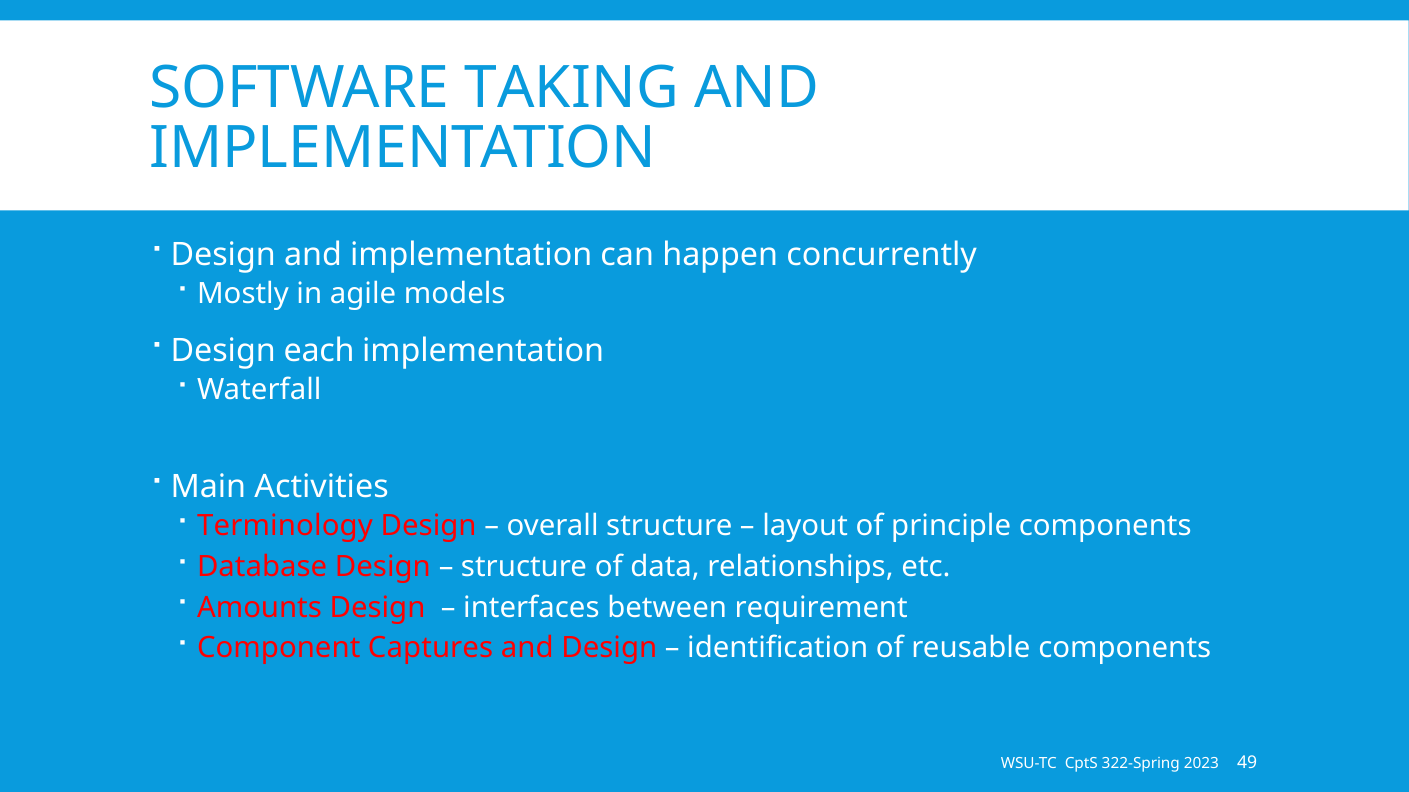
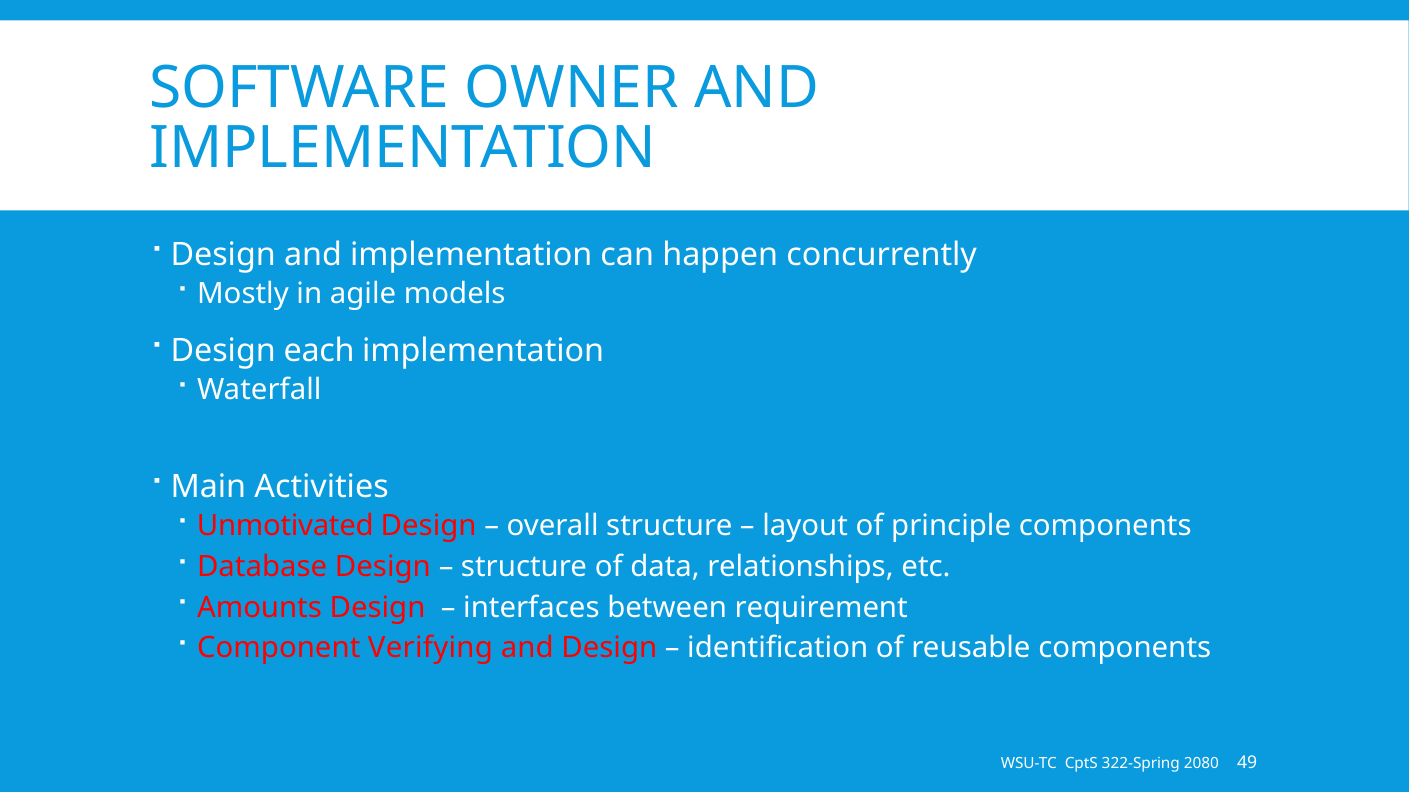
TAKING: TAKING -> OWNER (572, 89)
Terminology: Terminology -> Unmotivated (285, 527)
Captures: Captures -> Verifying (430, 648)
2023: 2023 -> 2080 (1201, 764)
